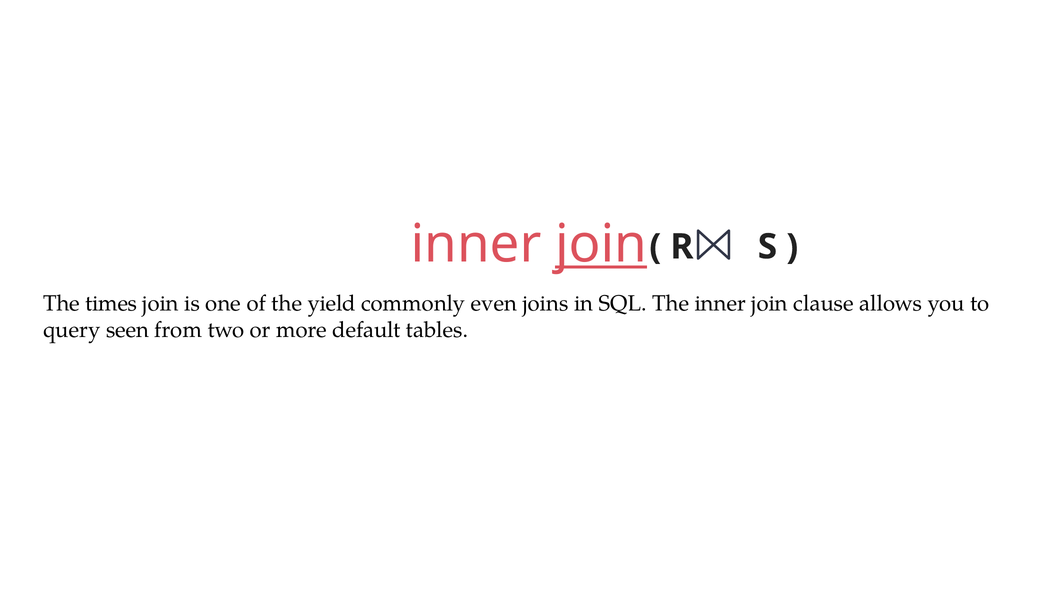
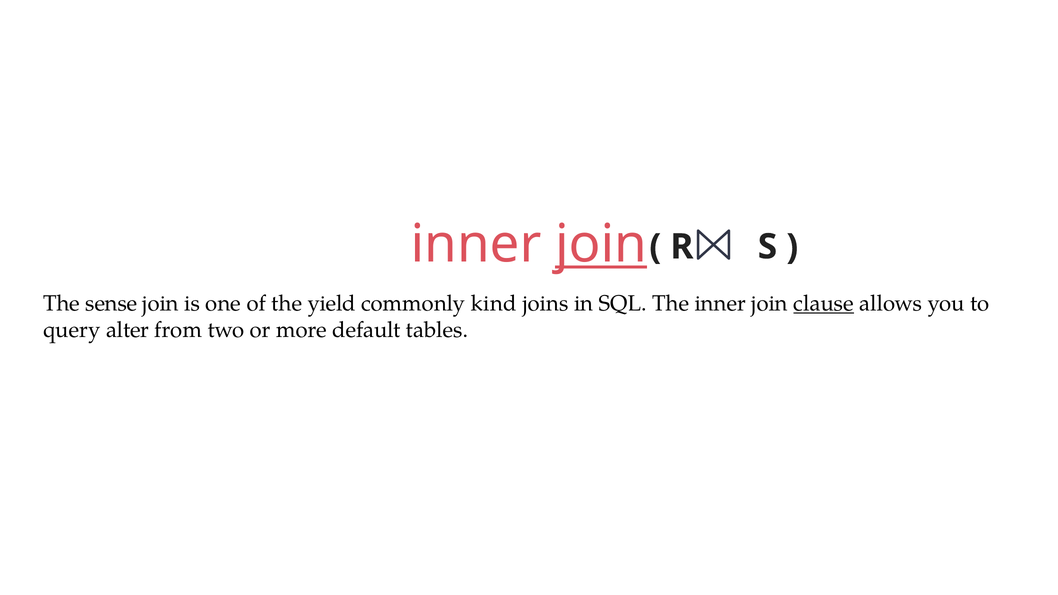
times: times -> sense (111, 304)
even: even -> kind (494, 304)
clause underline: none -> present (824, 304)
seen: seen -> alter (128, 330)
